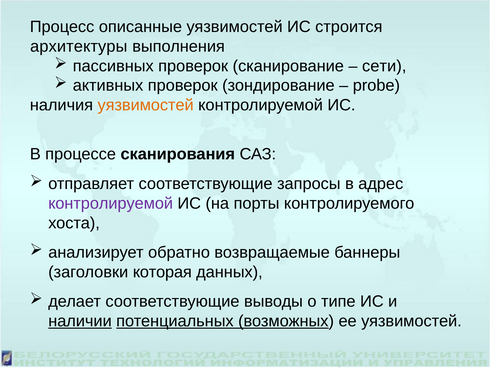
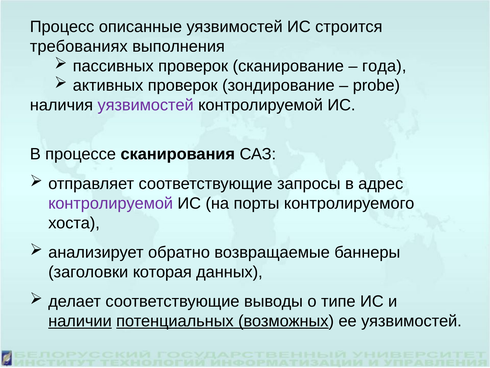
архитектуры: архитектуры -> требованиях (79, 46)
сети: сети -> года (384, 66)
уязвимостей colour: orange -> purple (146, 105)
